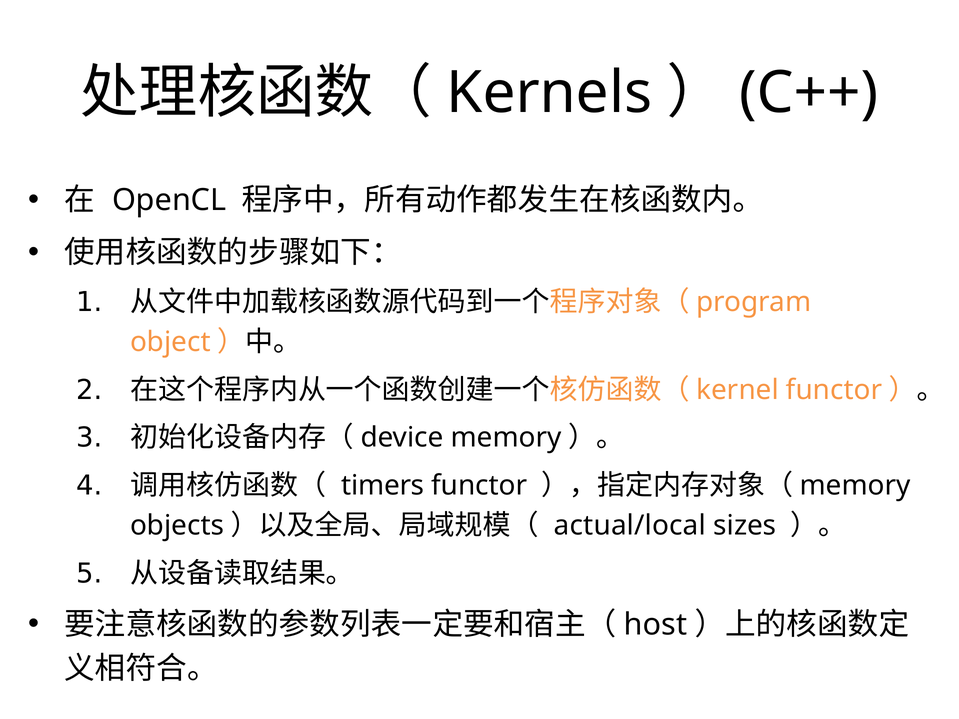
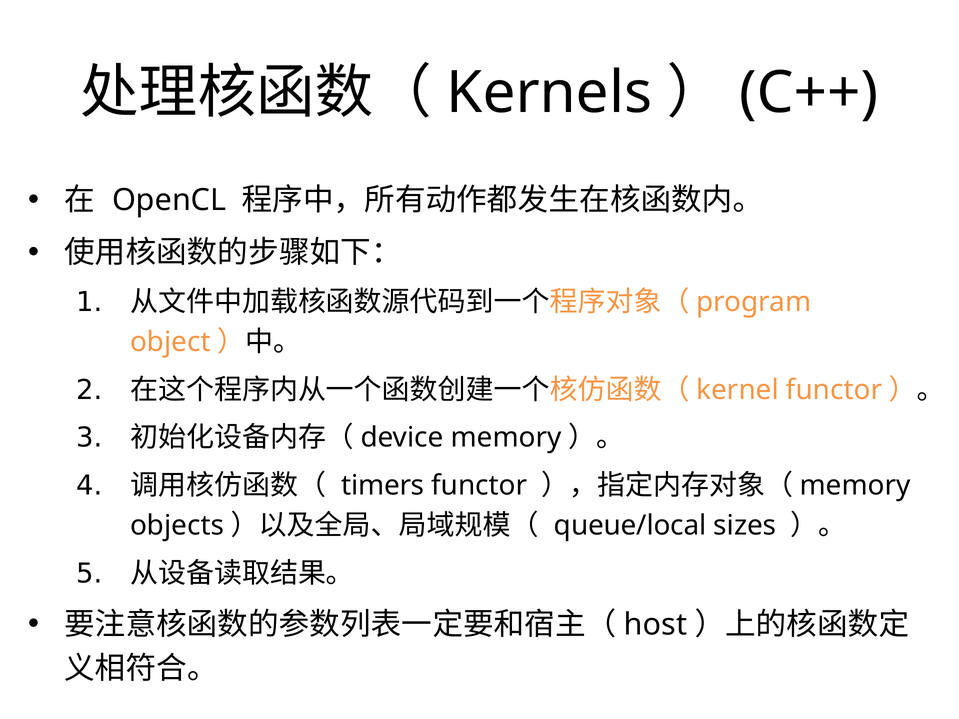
actual/local: actual/local -> queue/local (630, 526)
